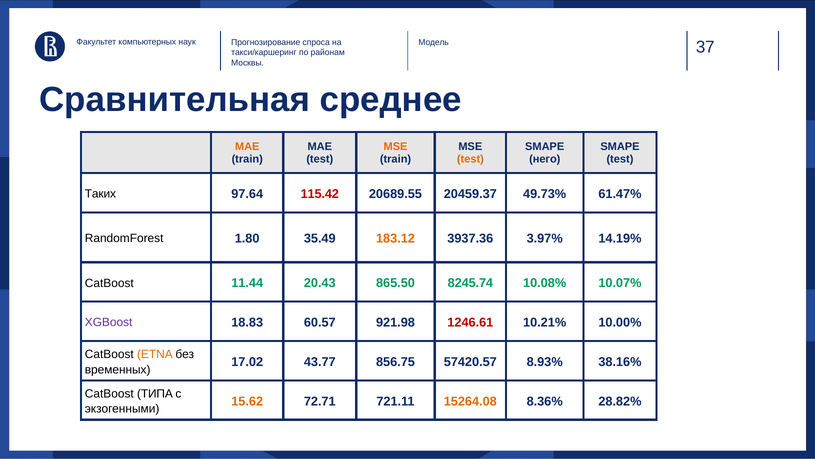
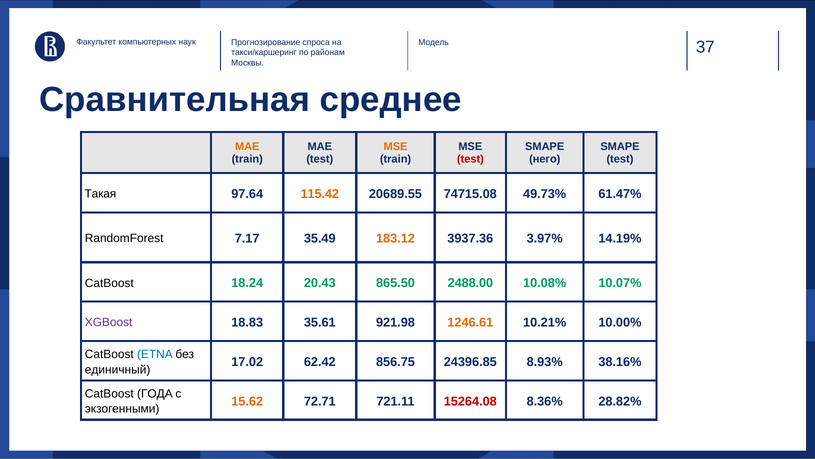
test colour: orange -> red (470, 159)
Таких: Таких -> Такая (100, 194)
115.42 colour: red -> orange (320, 194)
20459.37: 20459.37 -> 74715.08 (470, 194)
1.80: 1.80 -> 7.17 (247, 238)
11.44: 11.44 -> 18.24 (247, 283)
8245.74: 8245.74 -> 2488.00 (470, 283)
60.57: 60.57 -> 35.61 (320, 322)
1246.61 colour: red -> orange (470, 322)
ETNA colour: orange -> blue (155, 354)
43.77: 43.77 -> 62.42 (320, 362)
57420.57: 57420.57 -> 24396.85 (470, 362)
временных: временных -> единичный (118, 369)
ТИПА: ТИПА -> ГОДА (155, 393)
15264.08 colour: orange -> red (470, 401)
